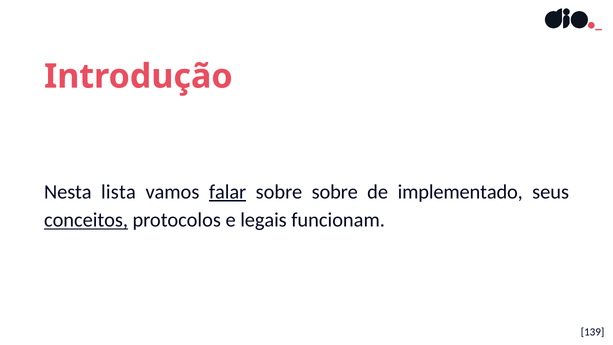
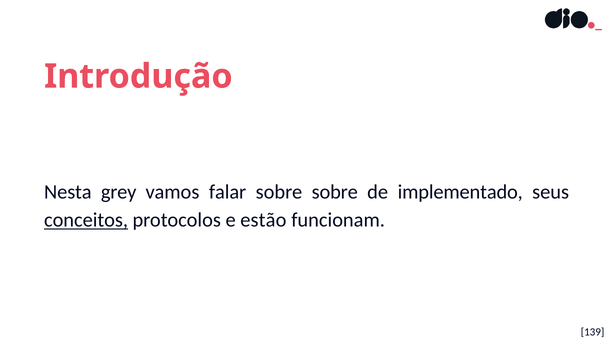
lista: lista -> grey (119, 192)
falar underline: present -> none (228, 192)
legais: legais -> estão (263, 220)
